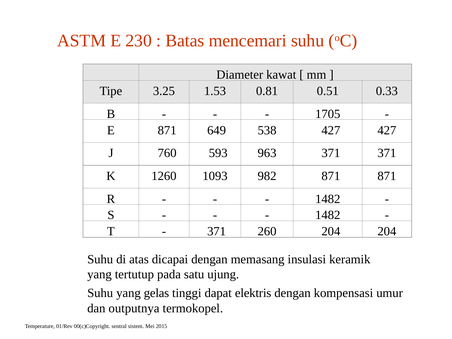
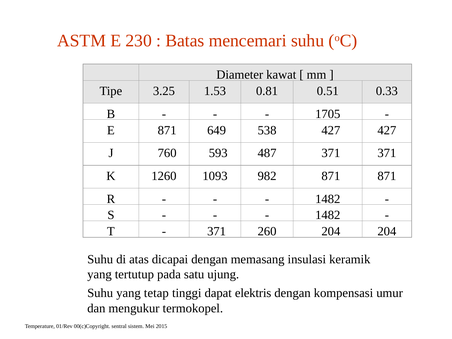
963: 963 -> 487 (267, 153)
gelas: gelas -> tetap (156, 293)
outputnya: outputnya -> mengukur (134, 308)
